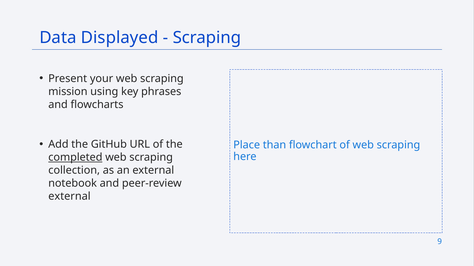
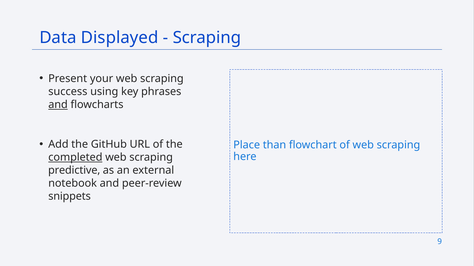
mission: mission -> success (68, 92)
and underline: none -> present (58, 105)
collection: collection -> predictive (74, 171)
external: external -> snippets (70, 197)
